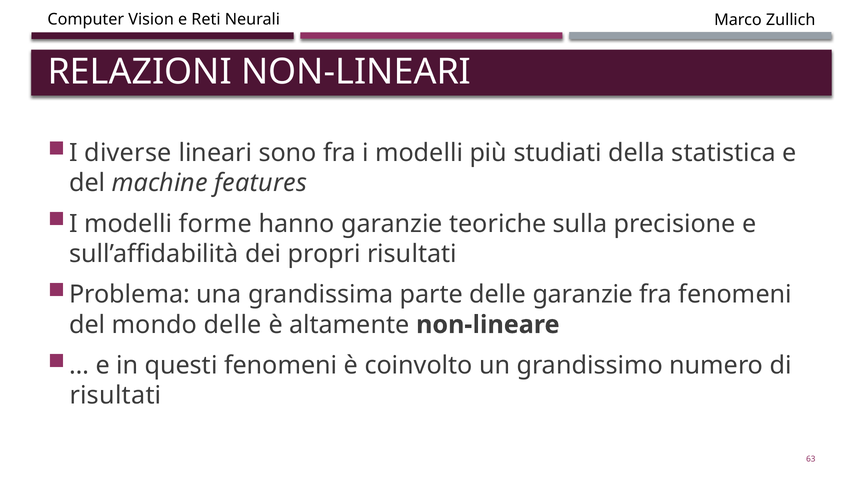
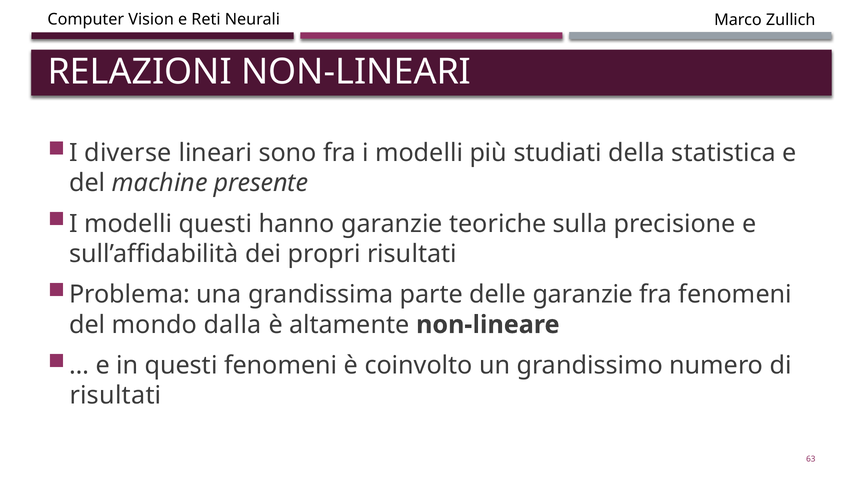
features: features -> presente (261, 183)
modelli forme: forme -> questi (215, 224)
mondo delle: delle -> dalla (233, 325)
